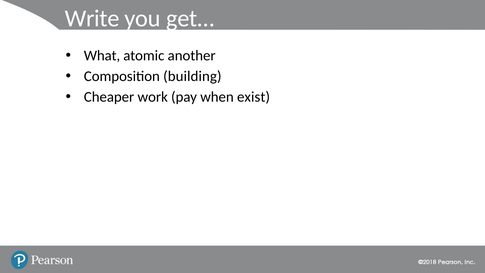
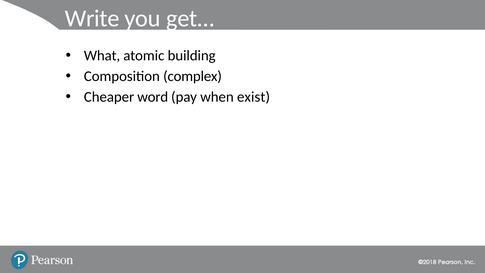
another: another -> building (192, 56)
building: building -> complex (193, 76)
work: work -> word (153, 97)
